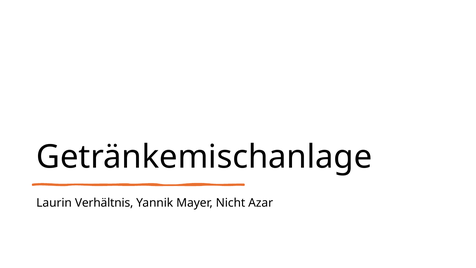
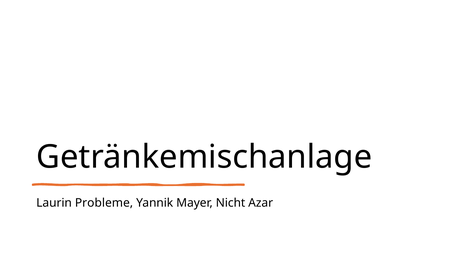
Verhältnis: Verhältnis -> Probleme (104, 203)
